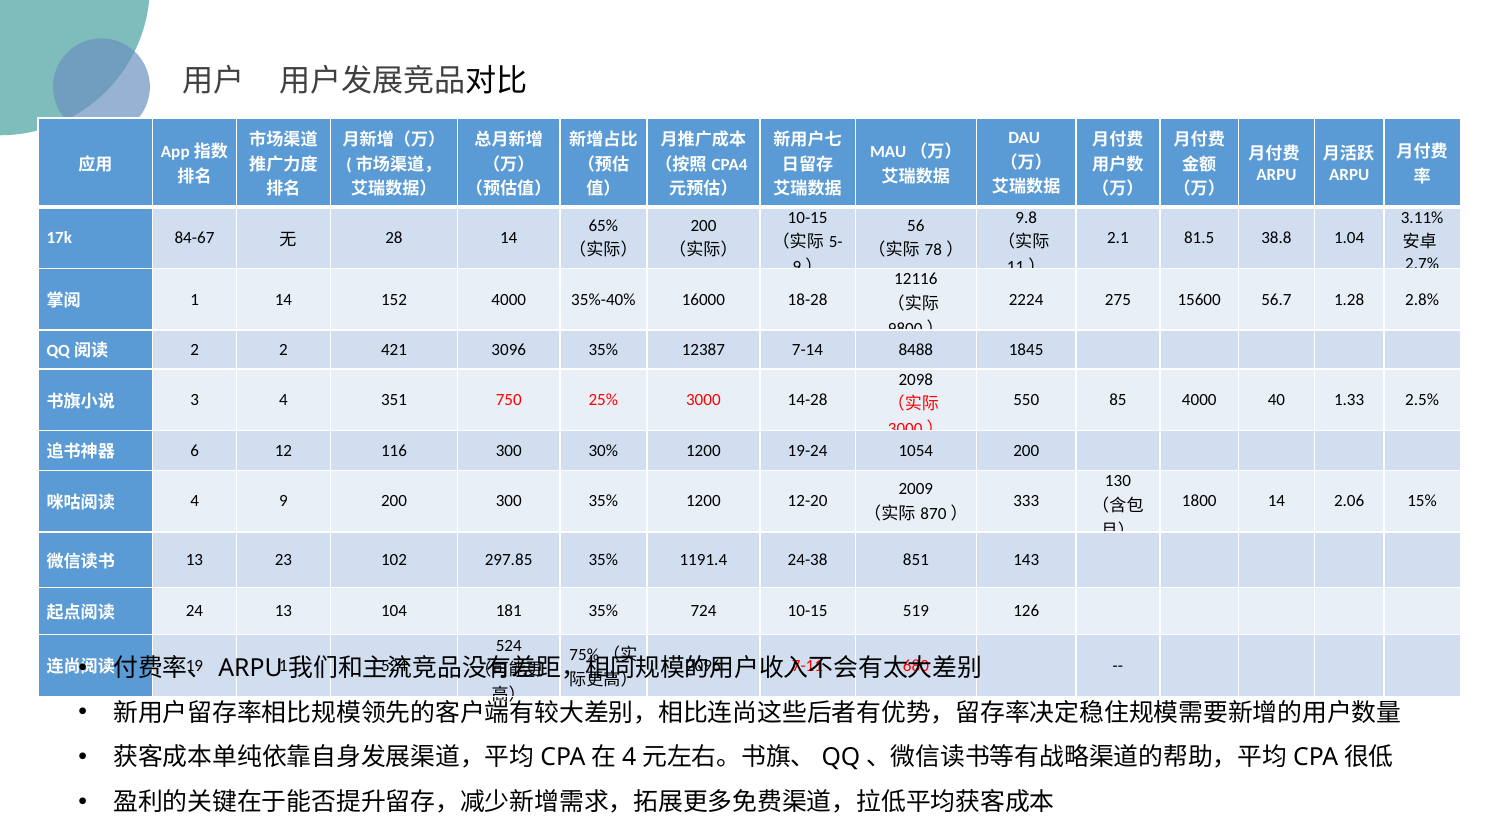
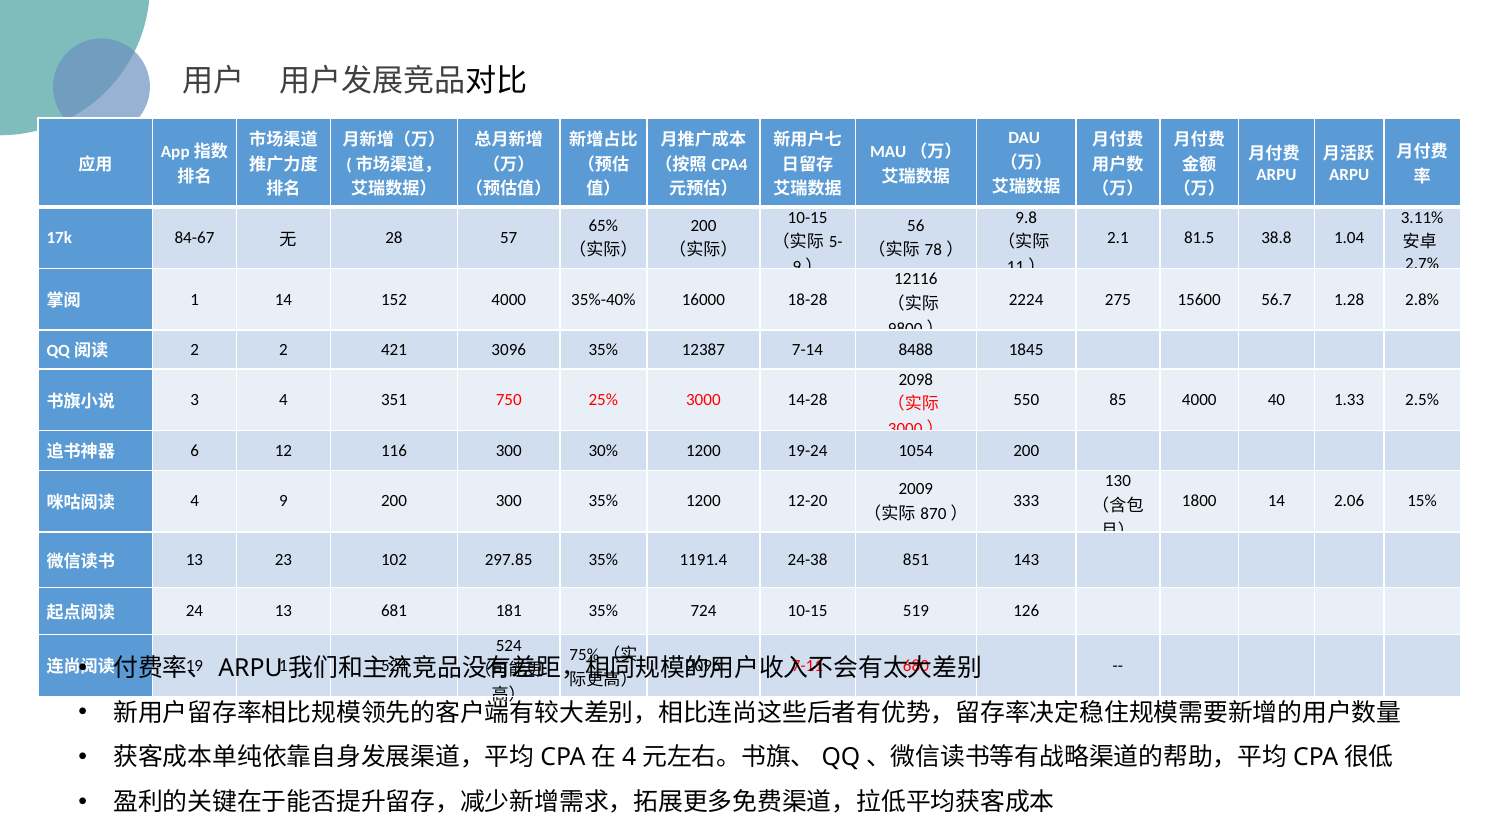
28 14: 14 -> 57 (509, 238)
104: 104 -> 681 (394, 611)
